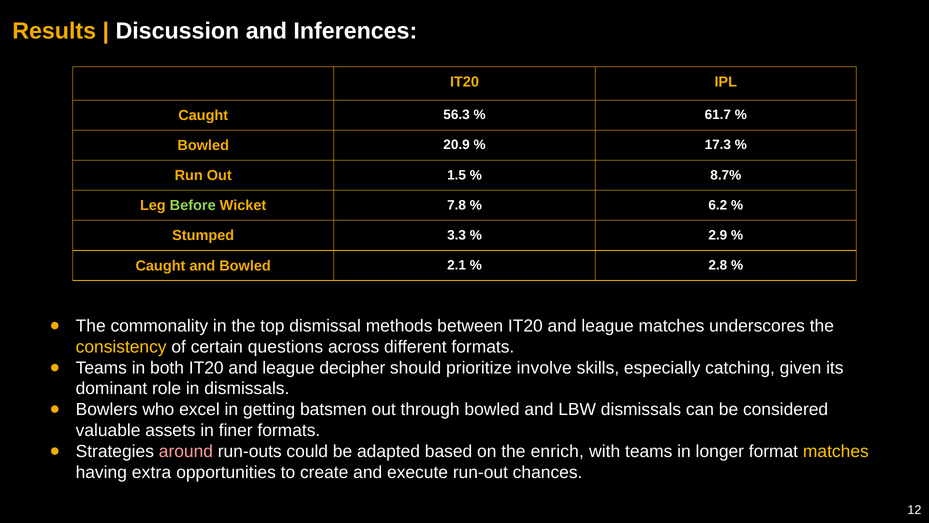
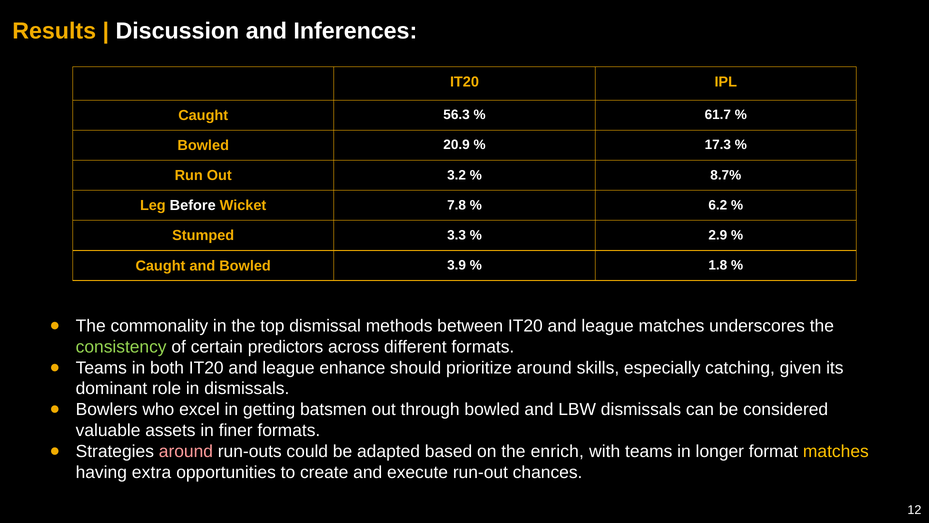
1.5: 1.5 -> 3.2 (457, 175)
Before colour: light green -> white (193, 205)
2.1: 2.1 -> 3.9 (457, 265)
2.8: 2.8 -> 1.8 (718, 265)
consistency colour: yellow -> light green (121, 347)
questions: questions -> predictors (286, 347)
decipher: decipher -> enhance (352, 367)
prioritize involve: involve -> around (544, 367)
